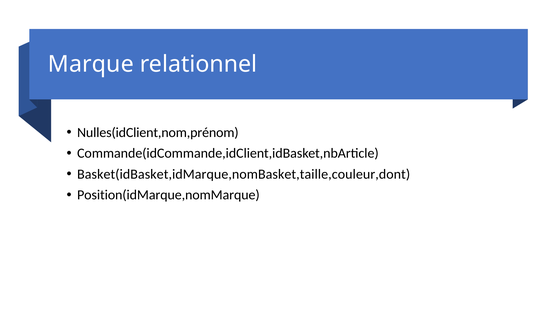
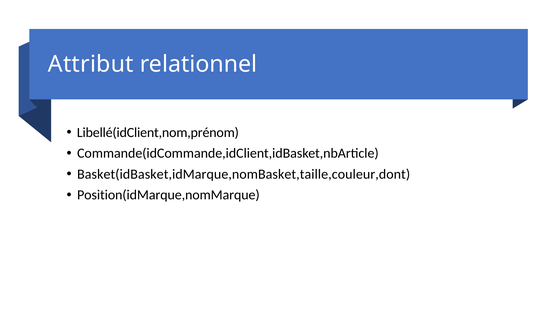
Marque: Marque -> Attribut (91, 64)
Nulles(idClient,nom,prénom: Nulles(idClient,nom,prénom -> Libellé(idClient,nom,prénom (158, 133)
